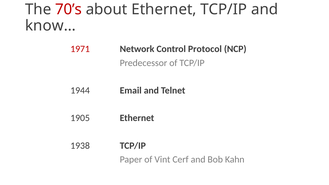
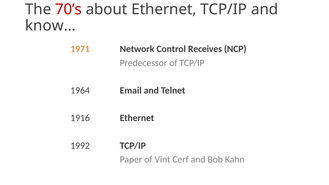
1971 colour: red -> orange (80, 49)
Protocol: Protocol -> Receives (205, 49)
1944: 1944 -> 1964 (80, 90)
1905: 1905 -> 1916 (80, 118)
1938: 1938 -> 1992 (80, 146)
